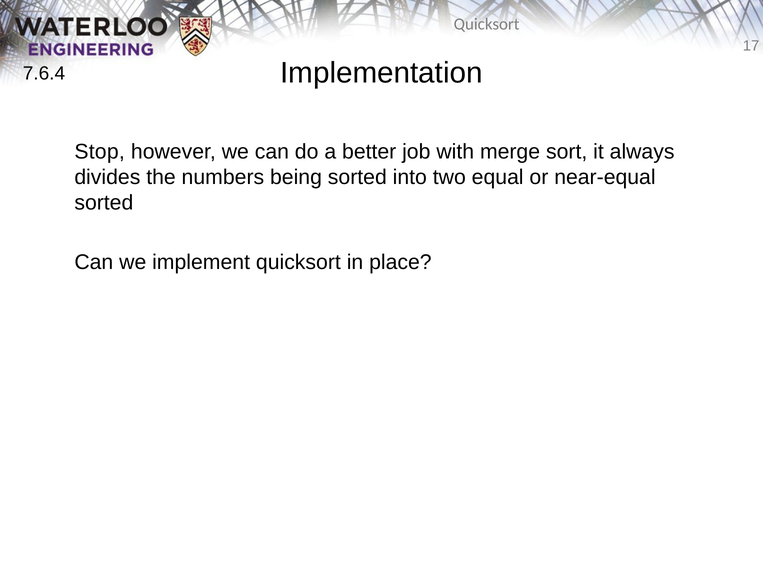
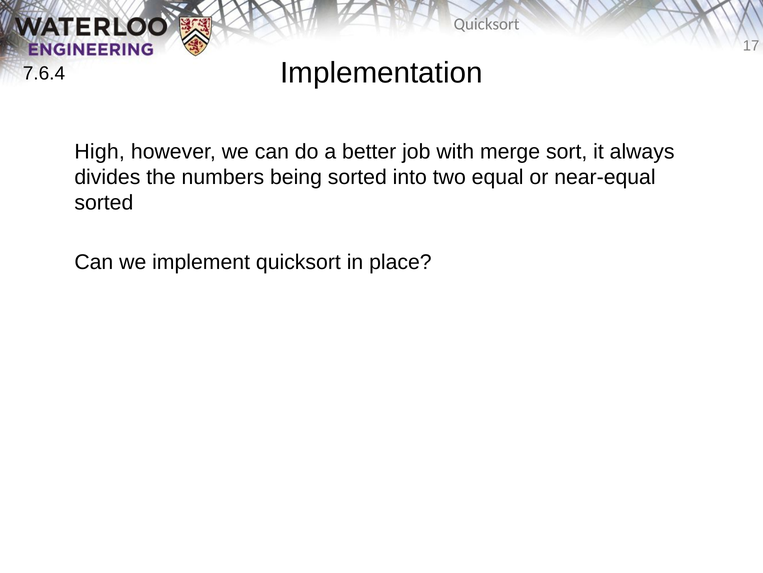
Stop: Stop -> High (100, 152)
